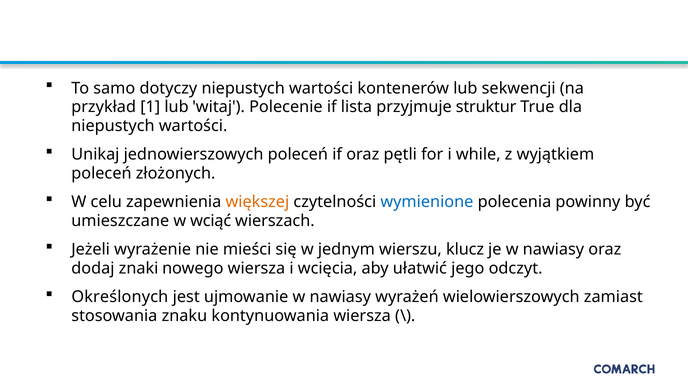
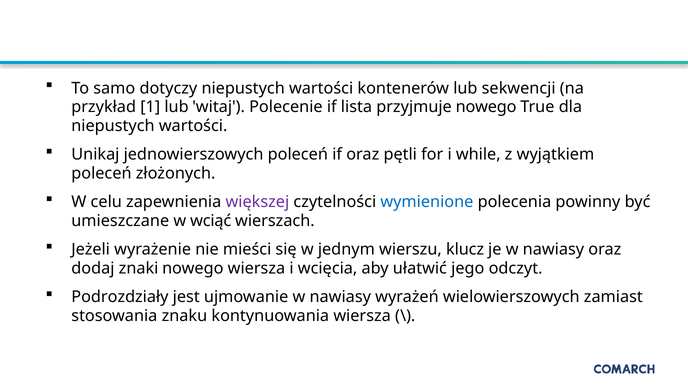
przyjmuje struktur: struktur -> nowego (486, 107)
większej colour: orange -> purple (257, 202)
Określonych: Określonych -> Podrozdziały (120, 297)
